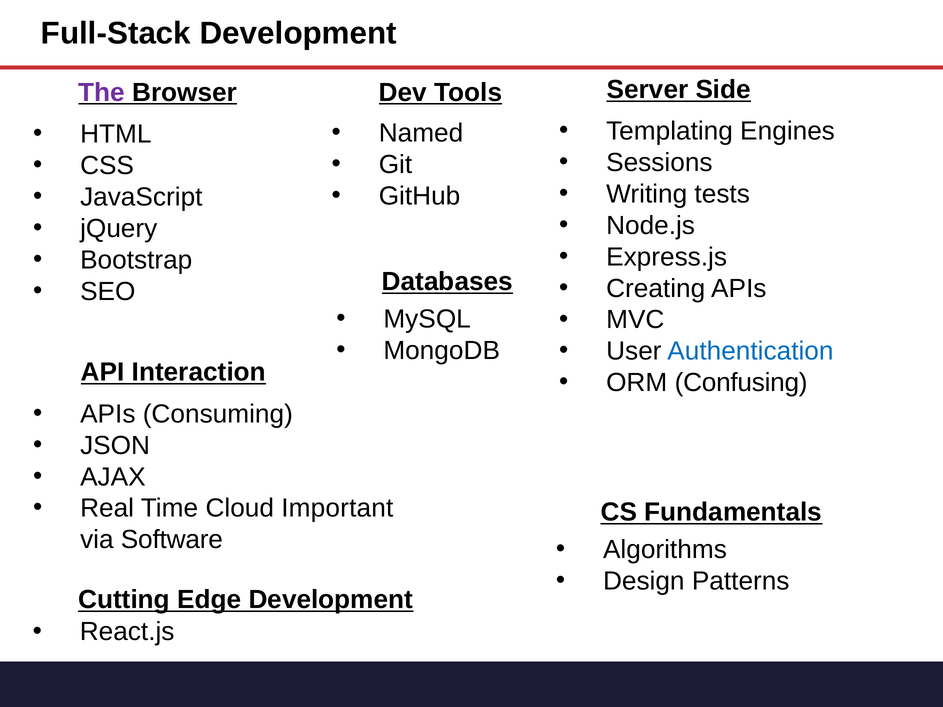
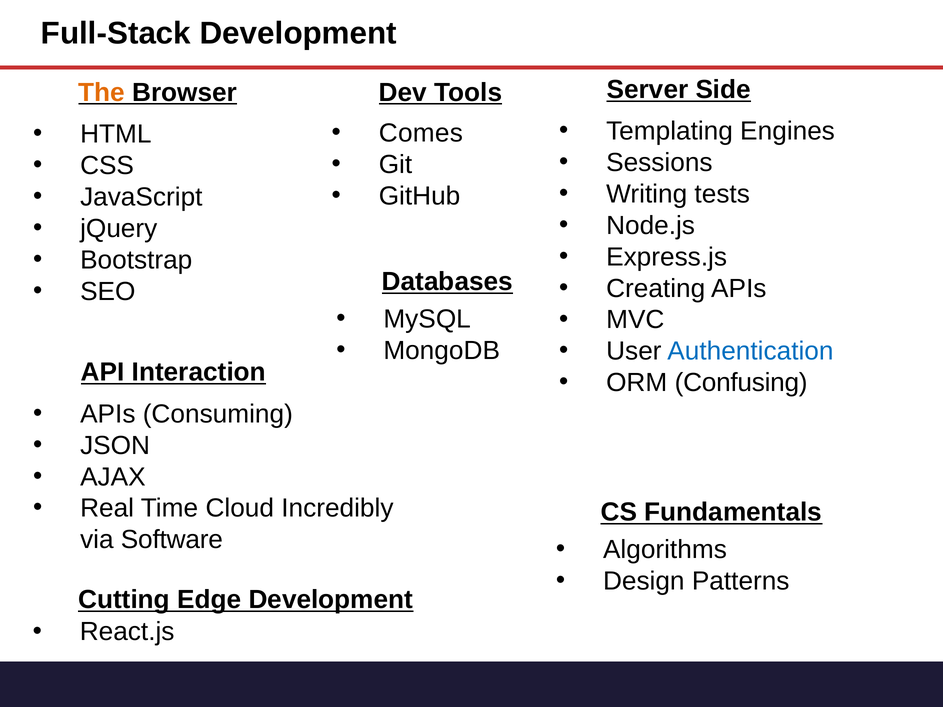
The colour: purple -> orange (102, 92)
Named: Named -> Comes (421, 133)
Important: Important -> Incredibly (337, 509)
